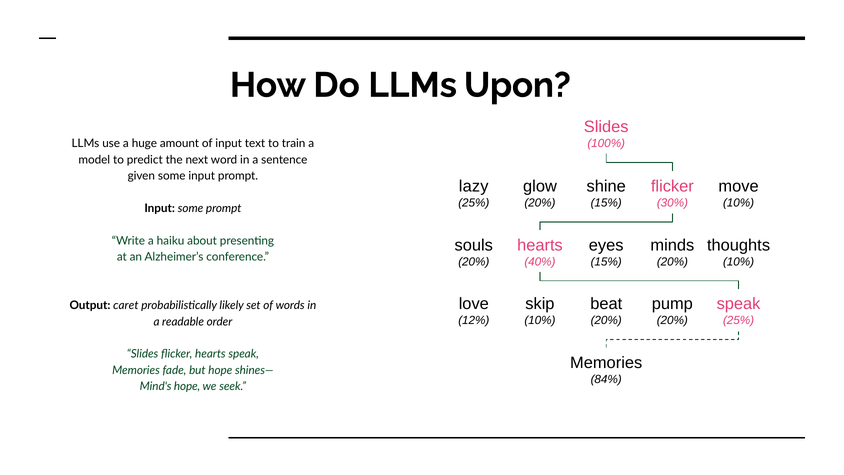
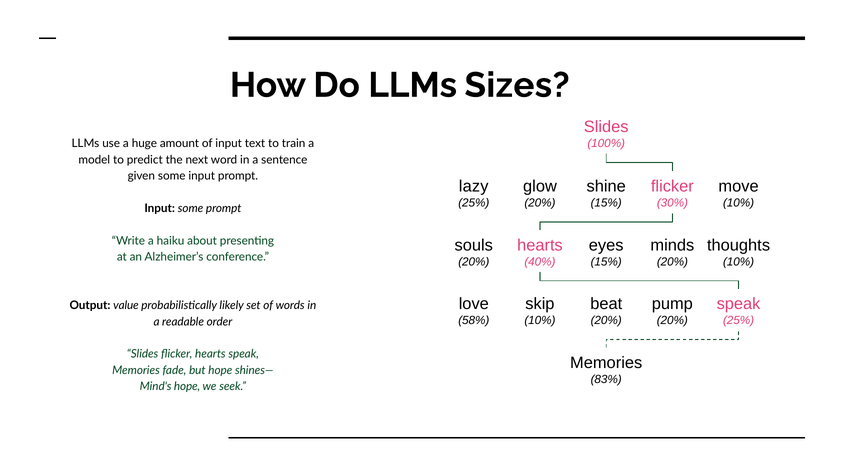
Upon: Upon -> Sizes (517, 85)
caret: caret -> value (126, 305)
12%: 12% -> 58% (474, 320)
84%: 84% -> 83% (606, 379)
